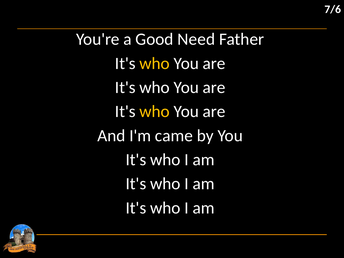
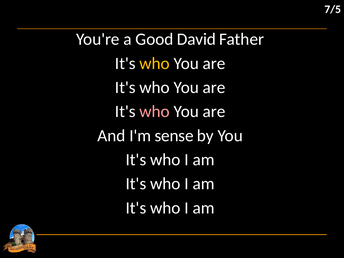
7/6: 7/6 -> 7/5 (333, 9)
Need: Need -> David (196, 39)
who colour: yellow -> pink (155, 112)
came: came -> sense (174, 136)
